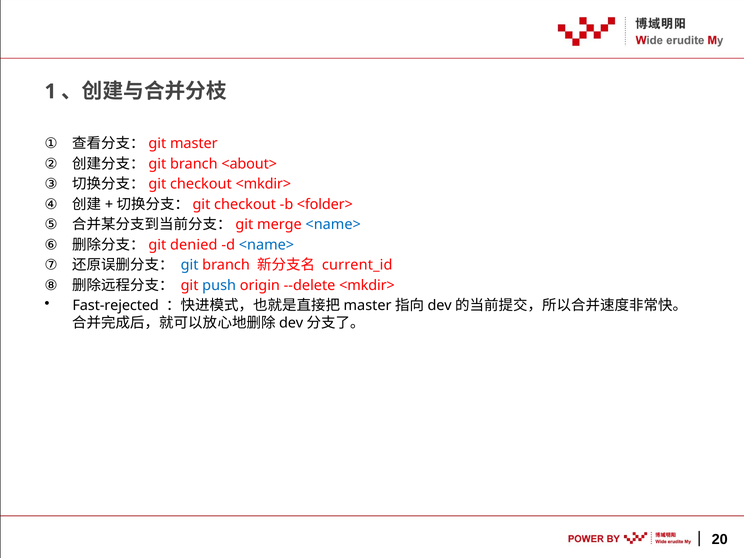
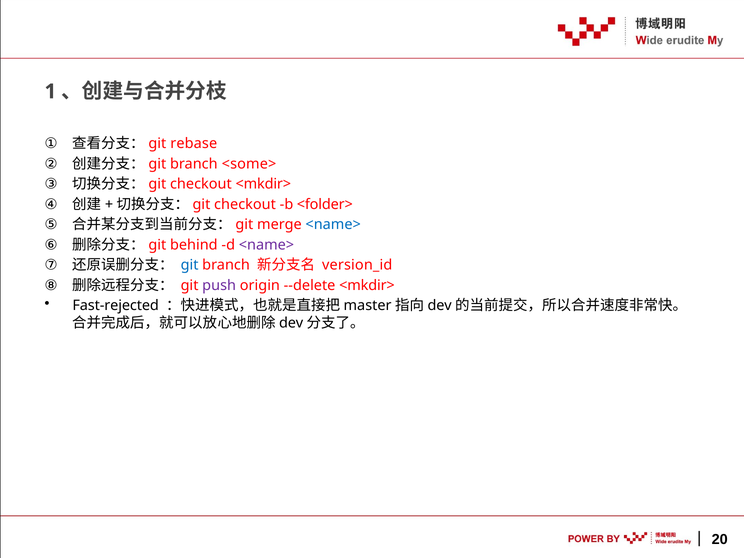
master: master -> rebase (194, 144)
<about>: <about> -> <some> (249, 164)
denied: denied -> behind (194, 245)
<name> colour: blue -> purple (266, 245)
current_id: current_id -> version_id (357, 265)
push colour: blue -> purple (219, 285)
